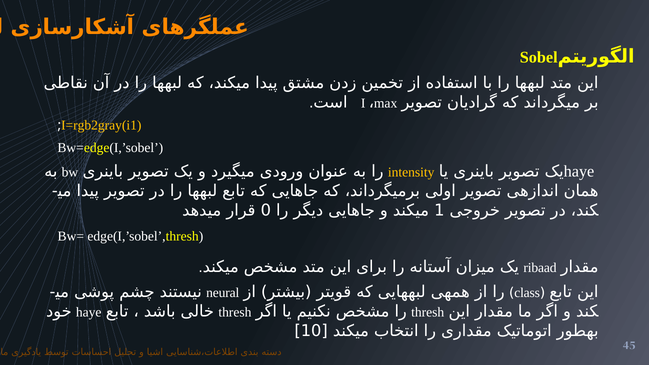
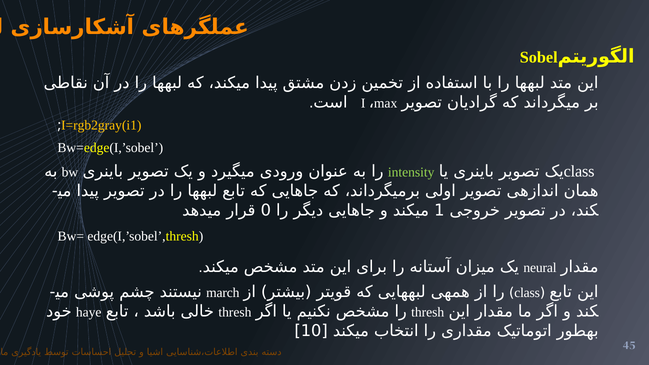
haye: haye -> class (579, 172)
intensity colour: yellow -> light green (411, 172)
ribaad: ribaad -> neural (540, 268)
neural: neural -> march (223, 293)
